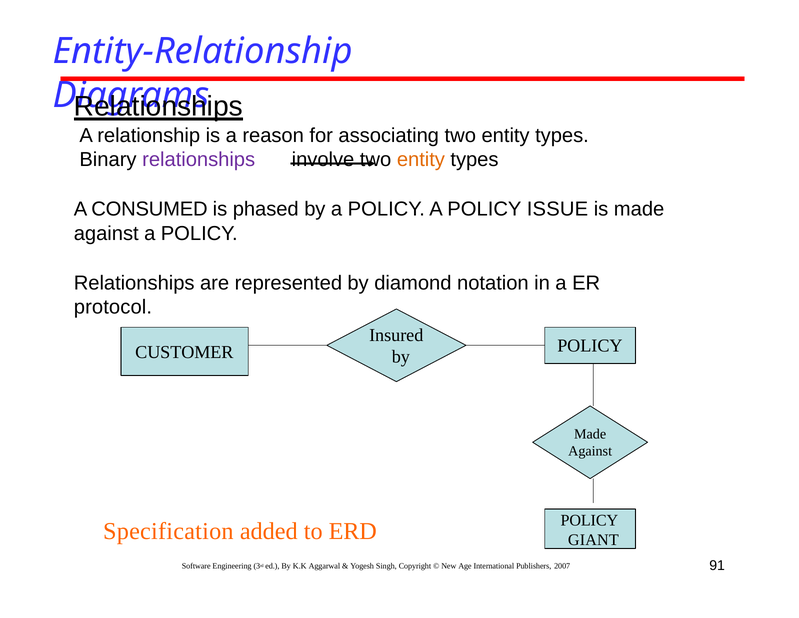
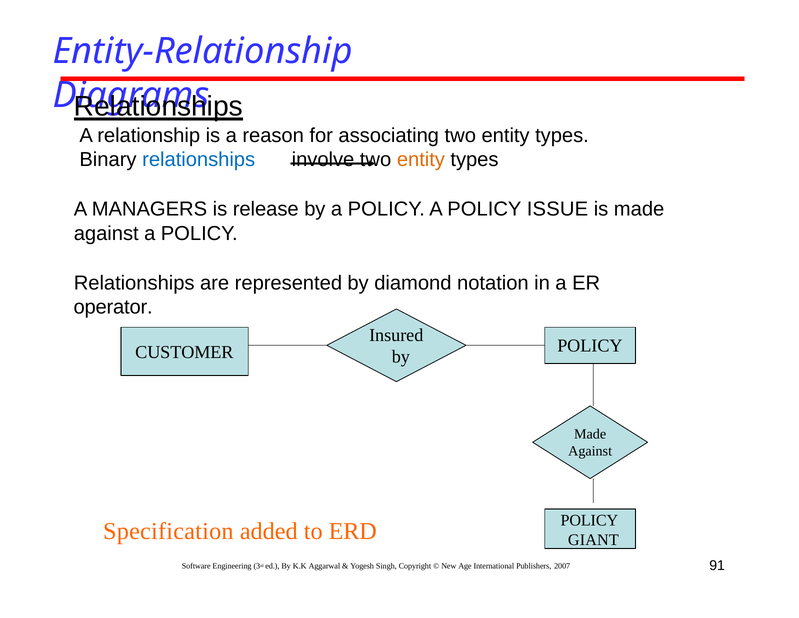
relationships colour: purple -> blue (199, 159)
CONSUMED: CONSUMED -> MANAGERS (149, 209)
phased: phased -> release (266, 209)
protocol: protocol -> operator (113, 307)
